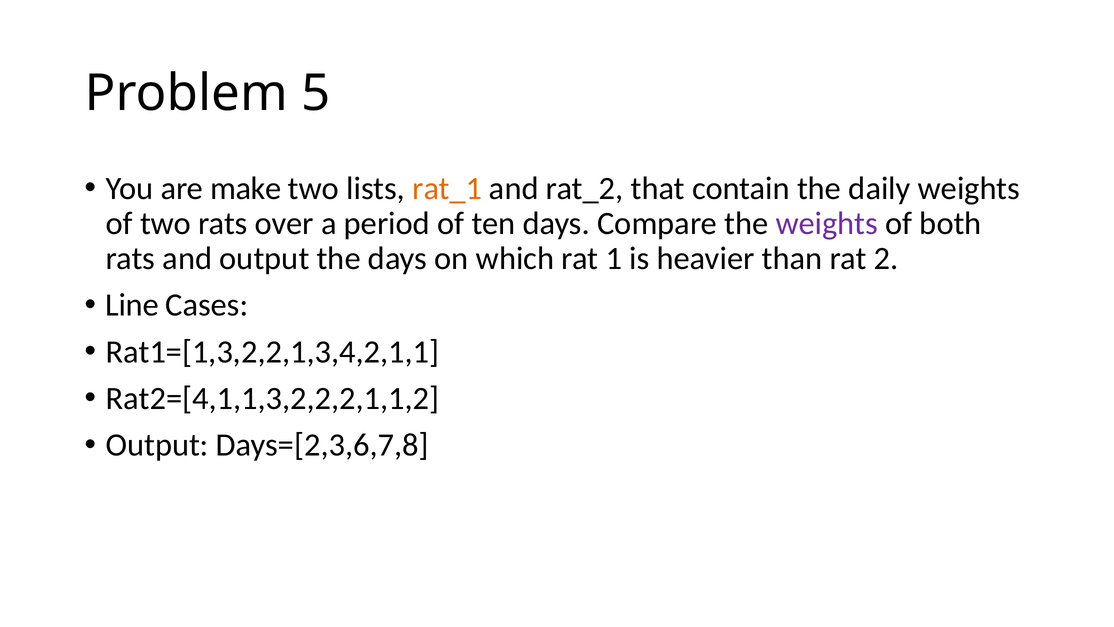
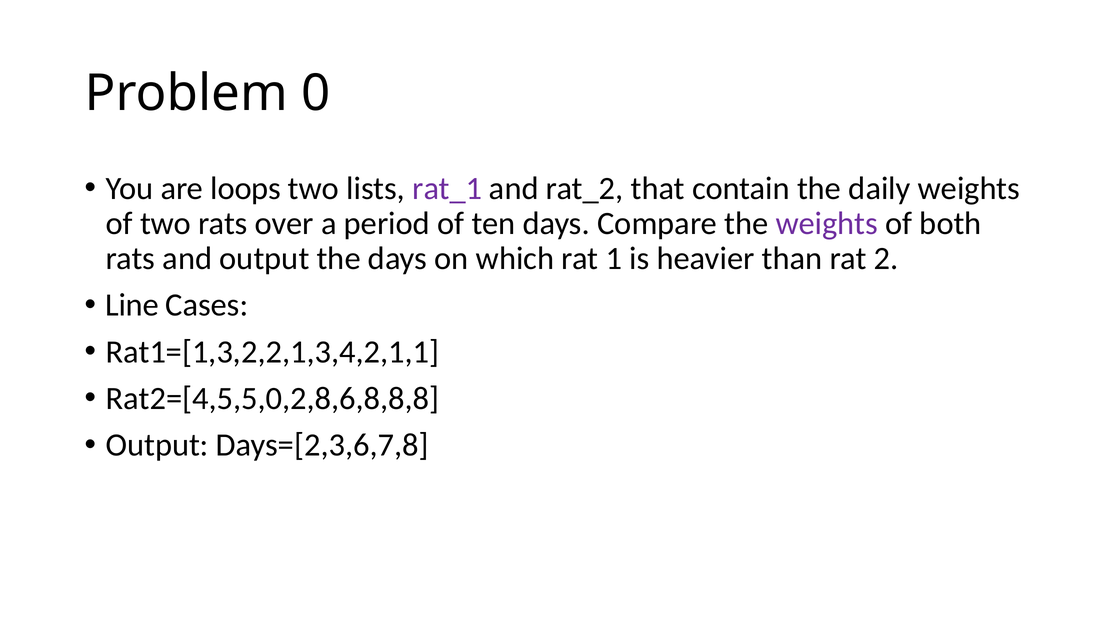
5: 5 -> 0 (316, 94)
make: make -> loops (246, 188)
rat_1 colour: orange -> purple (447, 188)
Rat2=[4,1,1,3,2,2,2,1,1,2: Rat2=[4,1,1,3,2,2,2,1,1,2 -> Rat2=[4,5,5,0,2,8,6,8,8,8 (272, 398)
